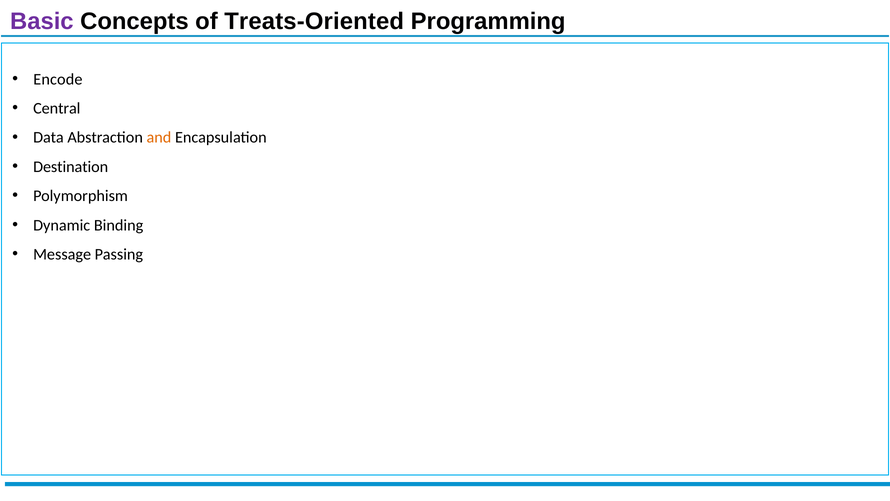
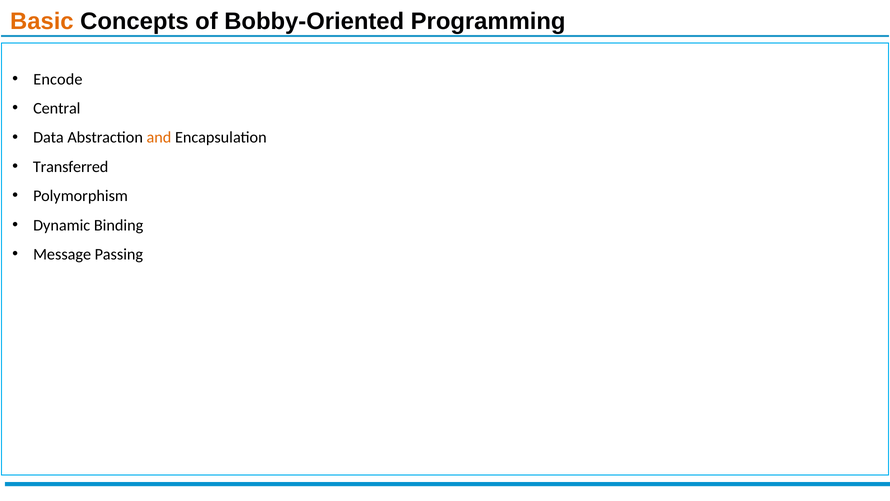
Basic colour: purple -> orange (42, 21)
Treats-Oriented: Treats-Oriented -> Bobby-Oriented (314, 21)
Destination: Destination -> Transferred (71, 167)
